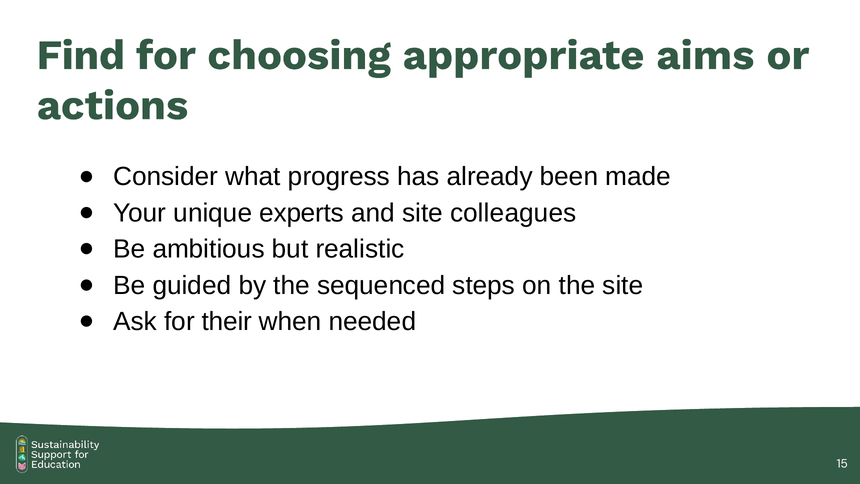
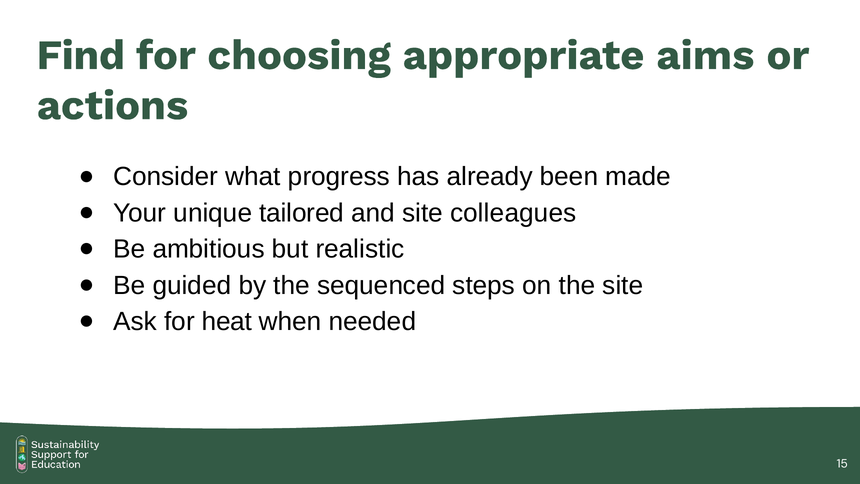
experts: experts -> tailored (302, 213)
their: their -> heat (227, 322)
